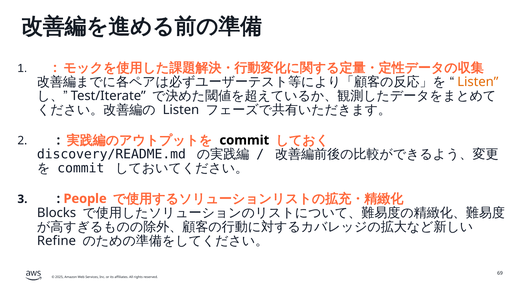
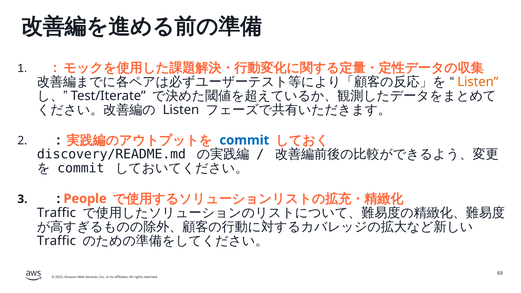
commit colour: black -> blue (244, 140)
Blocks: Blocks -> Traffic (56, 213)
Refine: Refine -> Traffic (56, 241)
